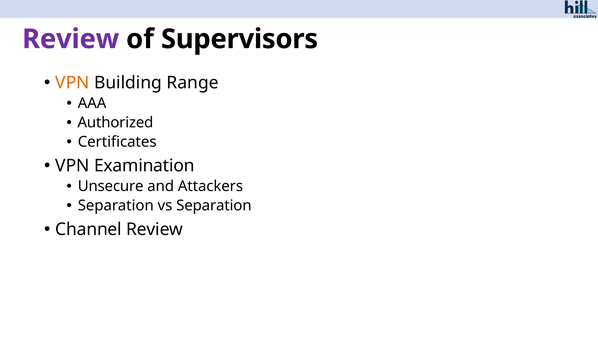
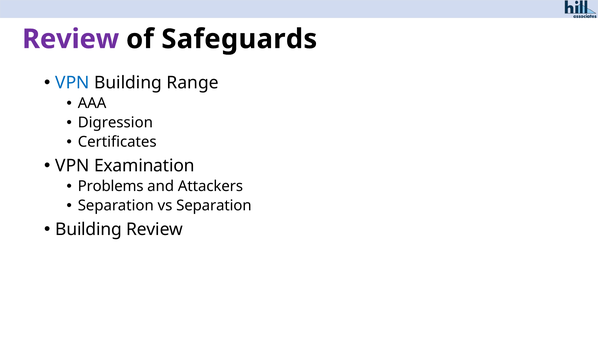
Supervisors: Supervisors -> Safeguards (239, 39)
VPN colour: orange -> blue (72, 83)
Authorized: Authorized -> Digression (115, 122)
Unsecure: Unsecure -> Problems (111, 186)
Channel: Channel -> Building (89, 229)
